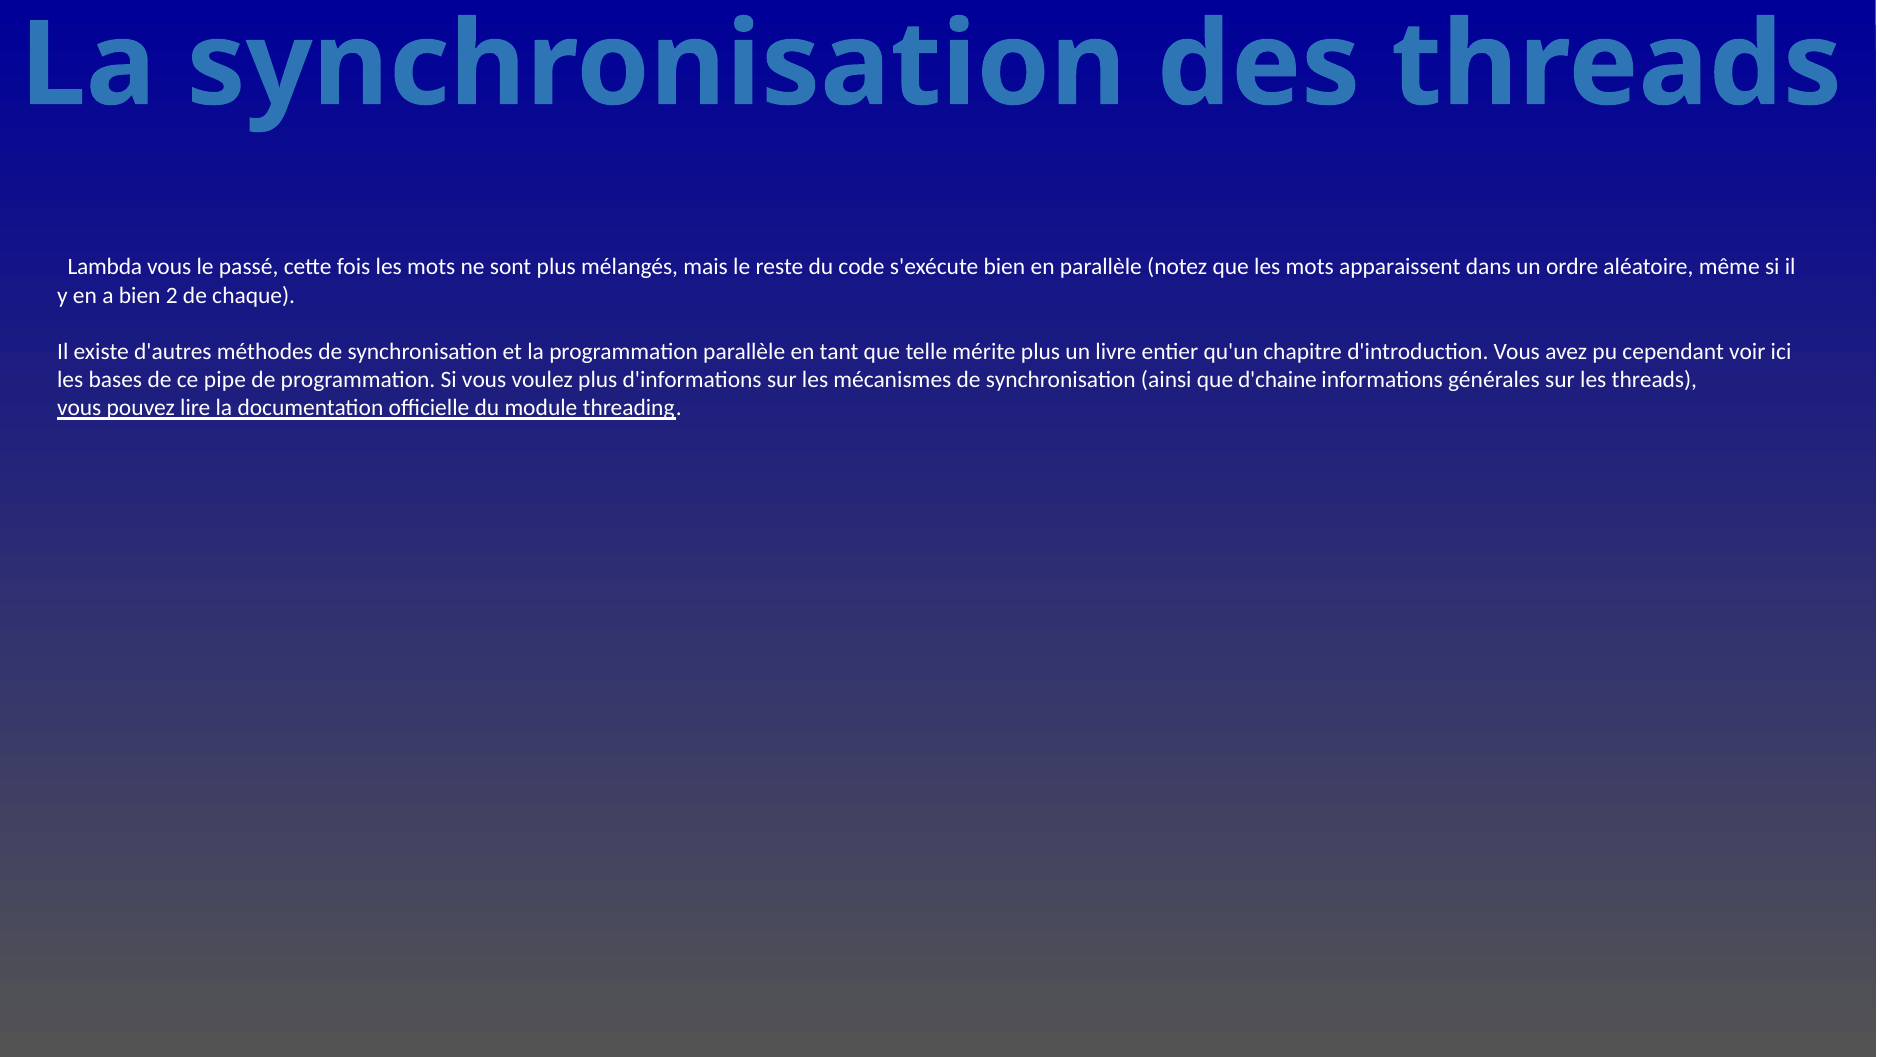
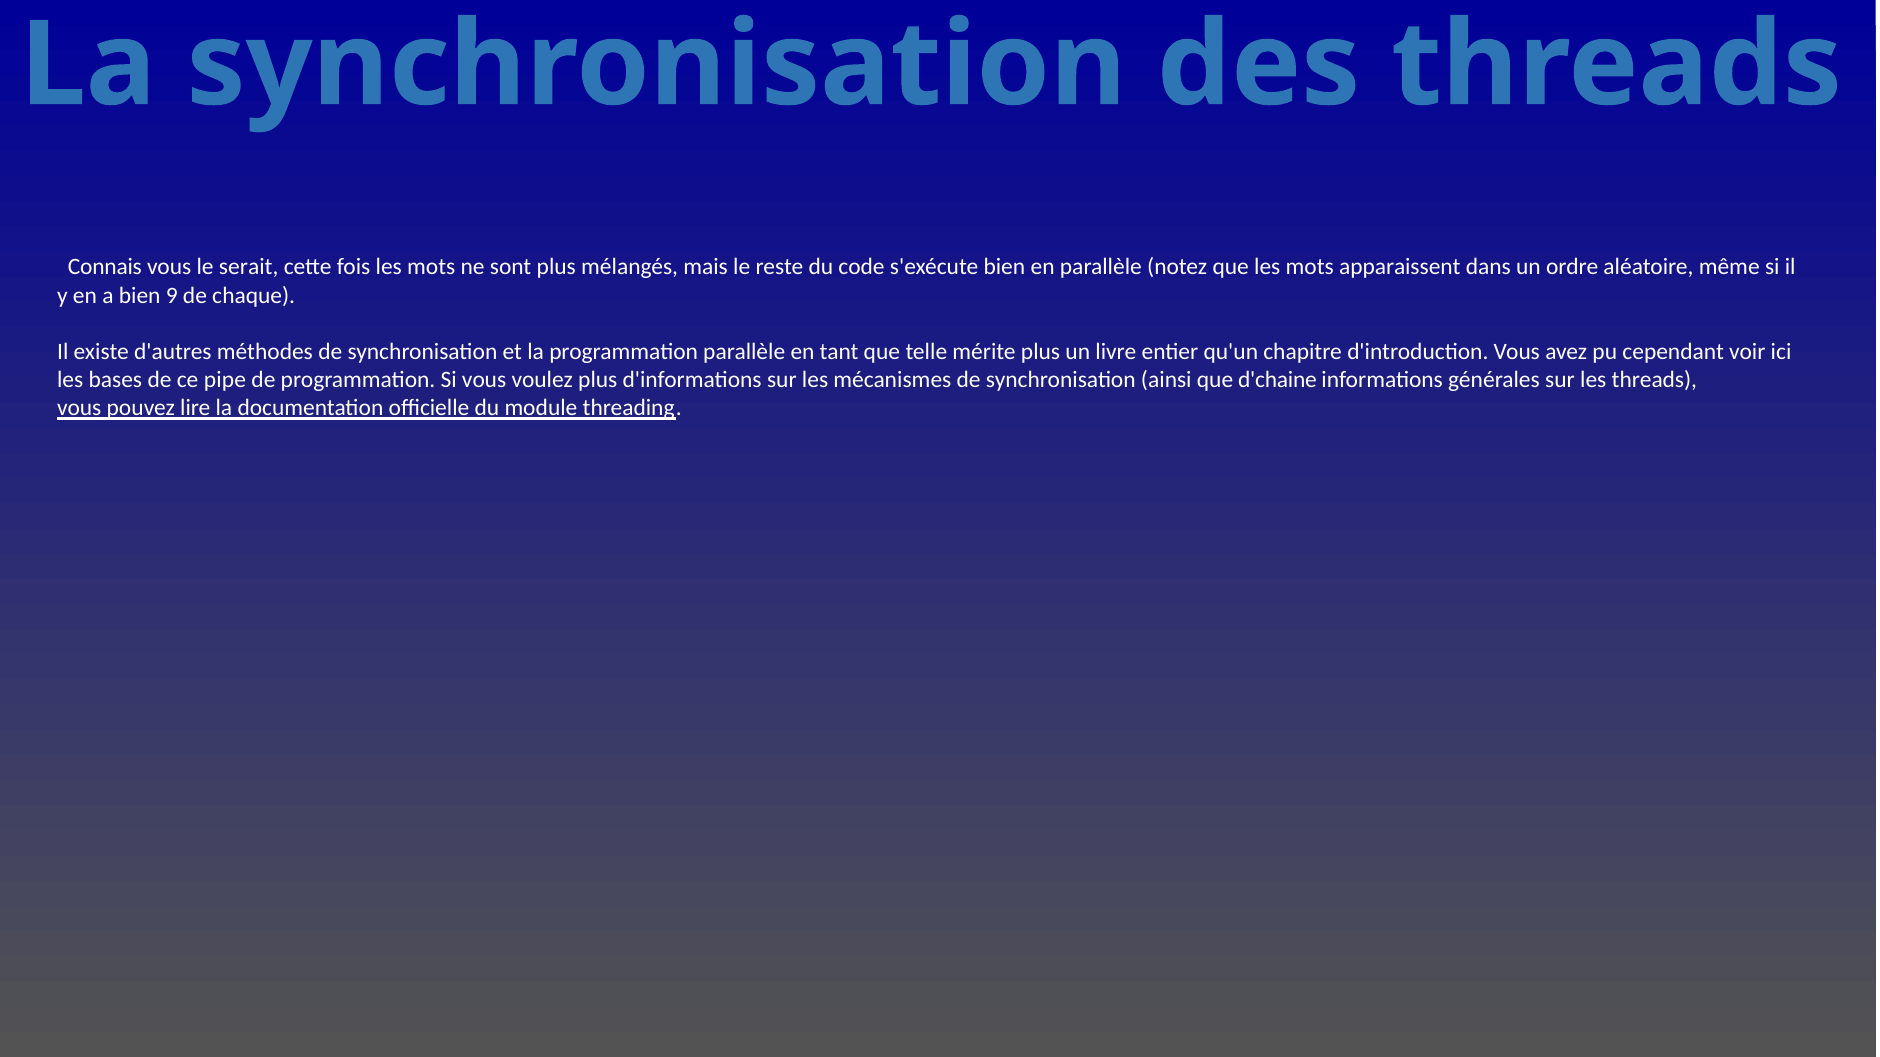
Lambda: Lambda -> Connais (105, 267)
passé: passé -> serait (249, 267)
2: 2 -> 9 (172, 296)
